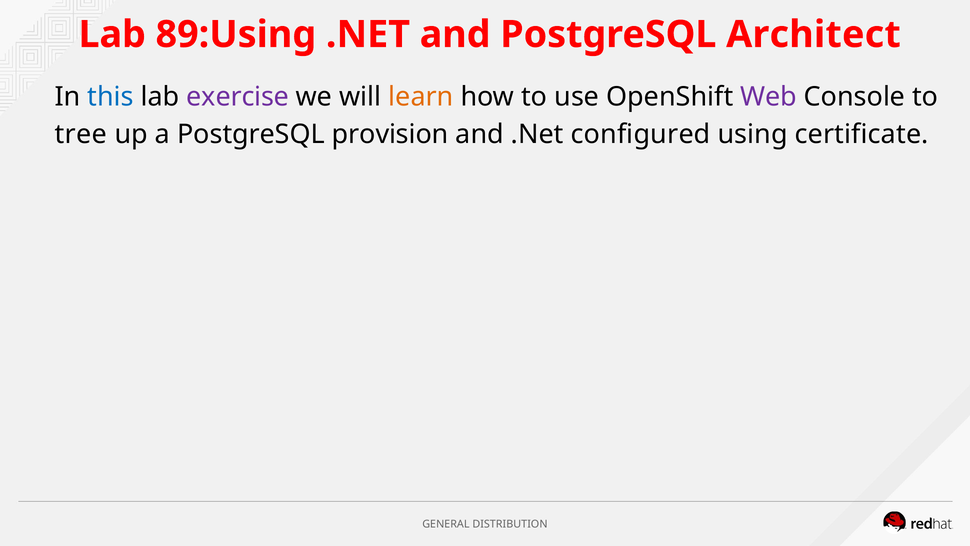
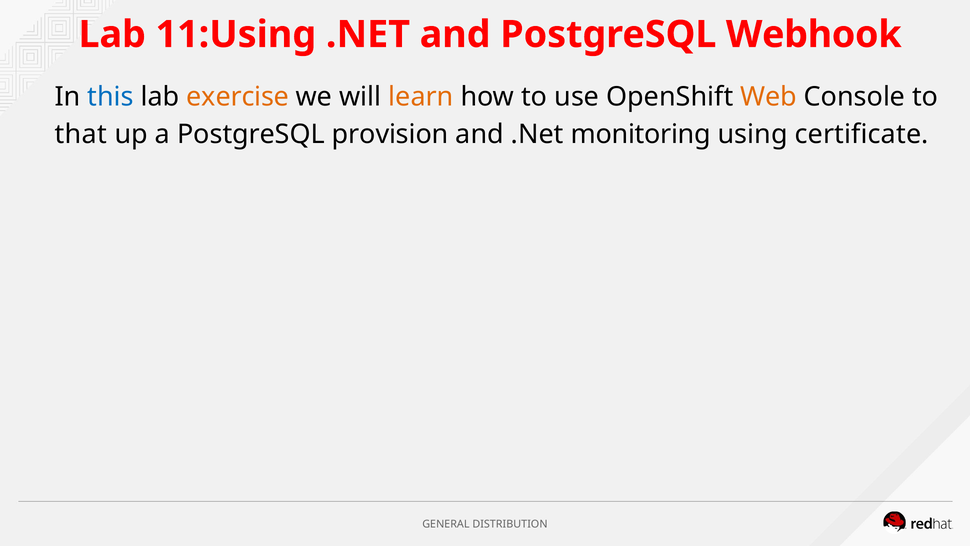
89:Using: 89:Using -> 11:Using (236, 35)
Architect: Architect -> Webhook (814, 35)
exercise colour: purple -> orange (238, 97)
Web colour: purple -> orange (769, 97)
tree: tree -> that (81, 134)
configured: configured -> monitoring (641, 134)
